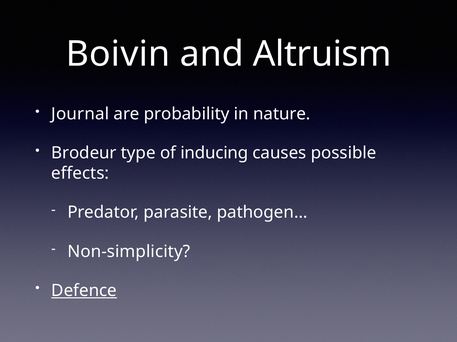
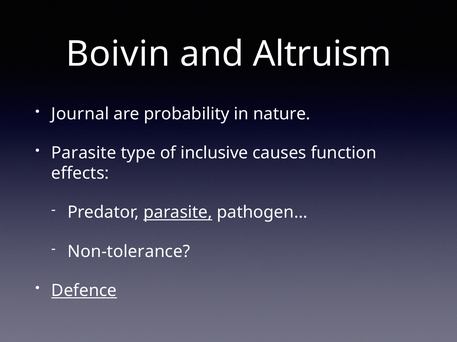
Brodeur: Brodeur -> Parasite (84, 153)
inducing: inducing -> inclusive (214, 153)
possible: possible -> function (344, 153)
parasite underline: none -> present (178, 213)
Non-simplicity: Non-simplicity -> Non-tolerance (129, 252)
